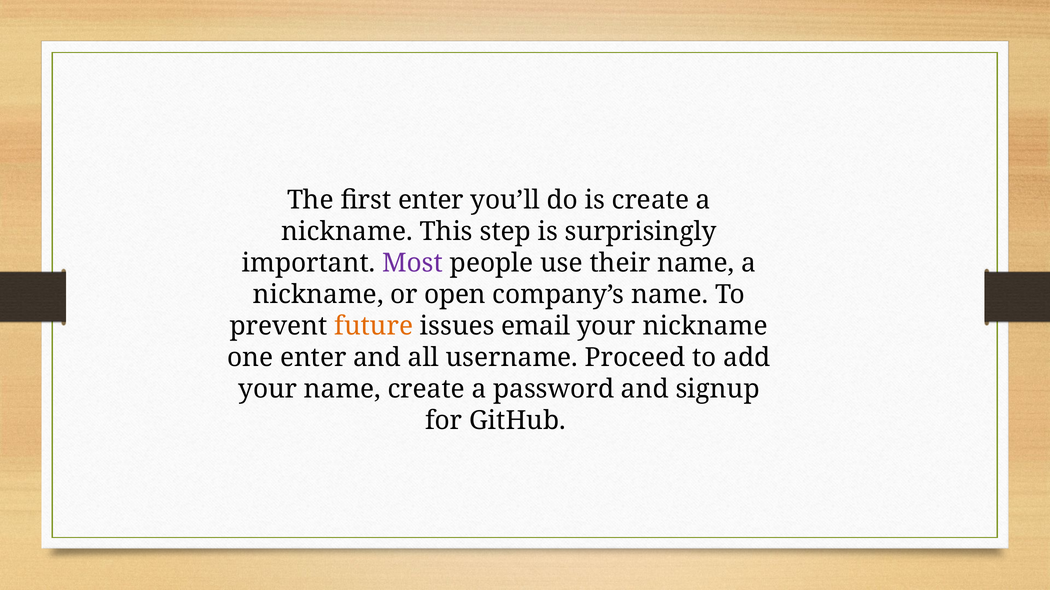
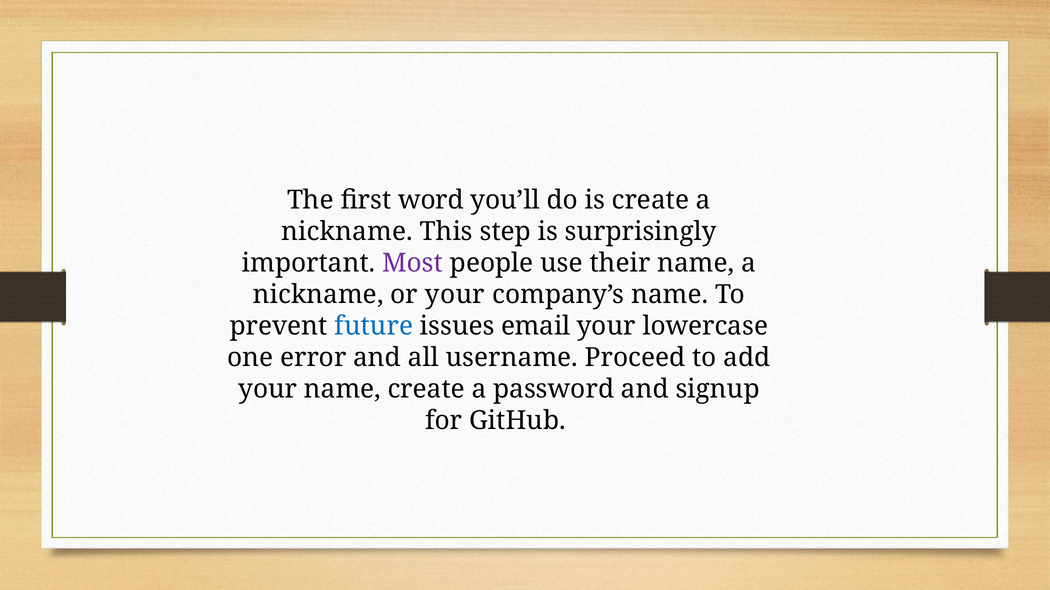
first enter: enter -> word (431, 200)
or open: open -> your (455, 295)
future colour: orange -> blue (374, 326)
your nickname: nickname -> lowercase (705, 326)
one enter: enter -> error (313, 358)
